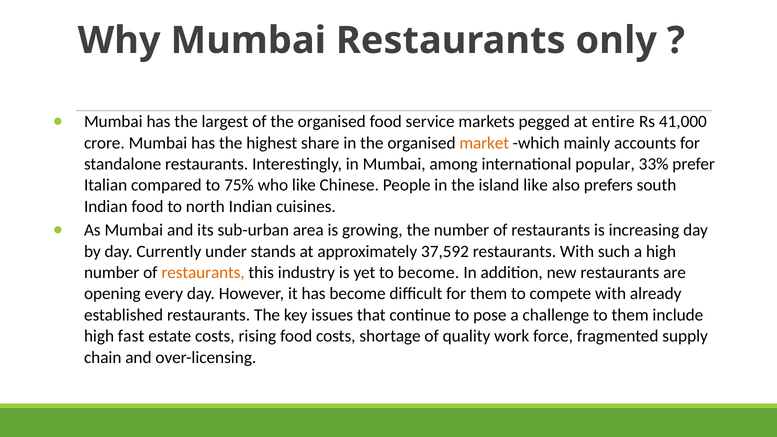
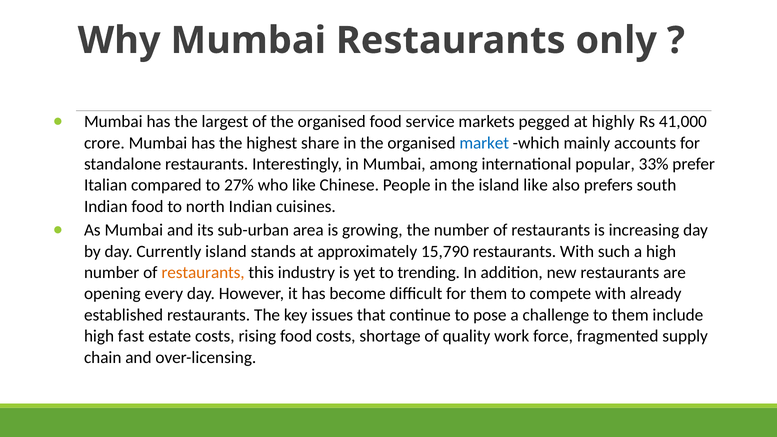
entire: entire -> highly (613, 122)
market colour: orange -> blue (484, 143)
75%: 75% -> 27% (239, 185)
Currently under: under -> island (226, 251)
37,592: 37,592 -> 15,790 (445, 251)
to become: become -> trending (429, 273)
